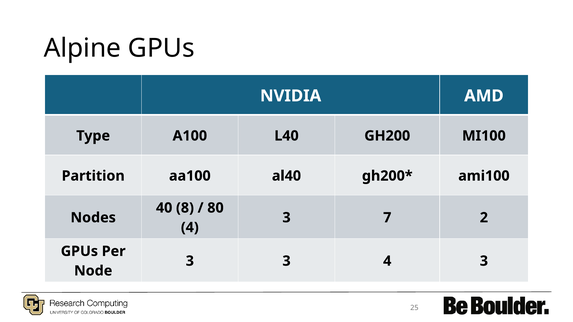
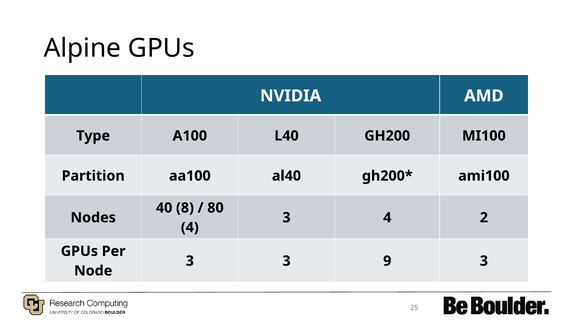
3 7: 7 -> 4 (387, 218)
3 4: 4 -> 9 (387, 261)
